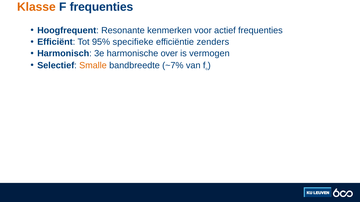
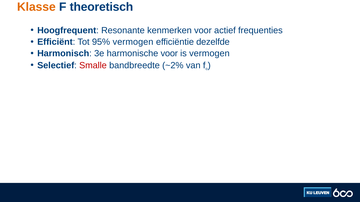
F frequenties: frequenties -> theoretisch (101, 7)
95% specifieke: specifieke -> vermogen (133, 42)
zenders: zenders -> dezelfde (213, 42)
harmonische over: over -> voor (169, 54)
Smalle colour: orange -> red (93, 66)
~7%: ~7% -> ~2% (173, 66)
